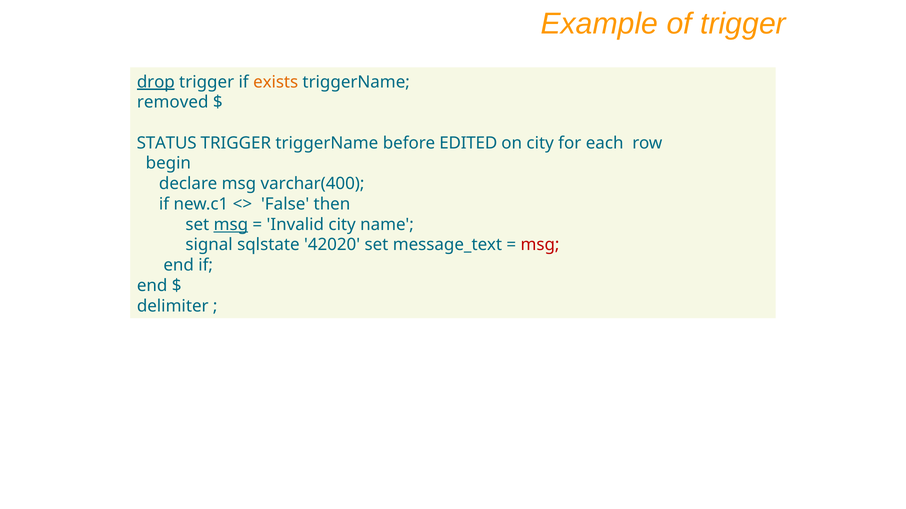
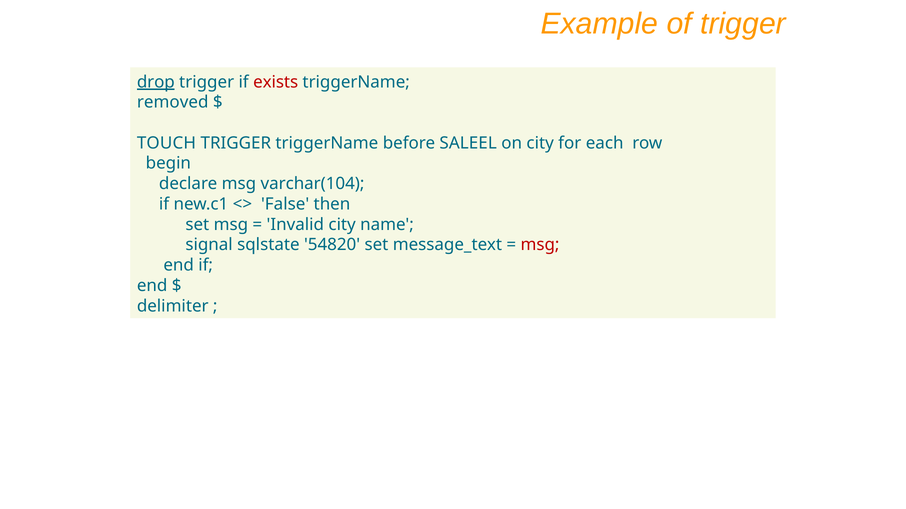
exists colour: orange -> red (276, 82)
STATUS: STATUS -> TOUCH (166, 143)
EDITED: EDITED -> SALEEL (468, 143)
varchar(400: varchar(400 -> varchar(104 (313, 184)
msg underline: present -> none (231, 225)
42020: 42020 -> 54820 (332, 245)
